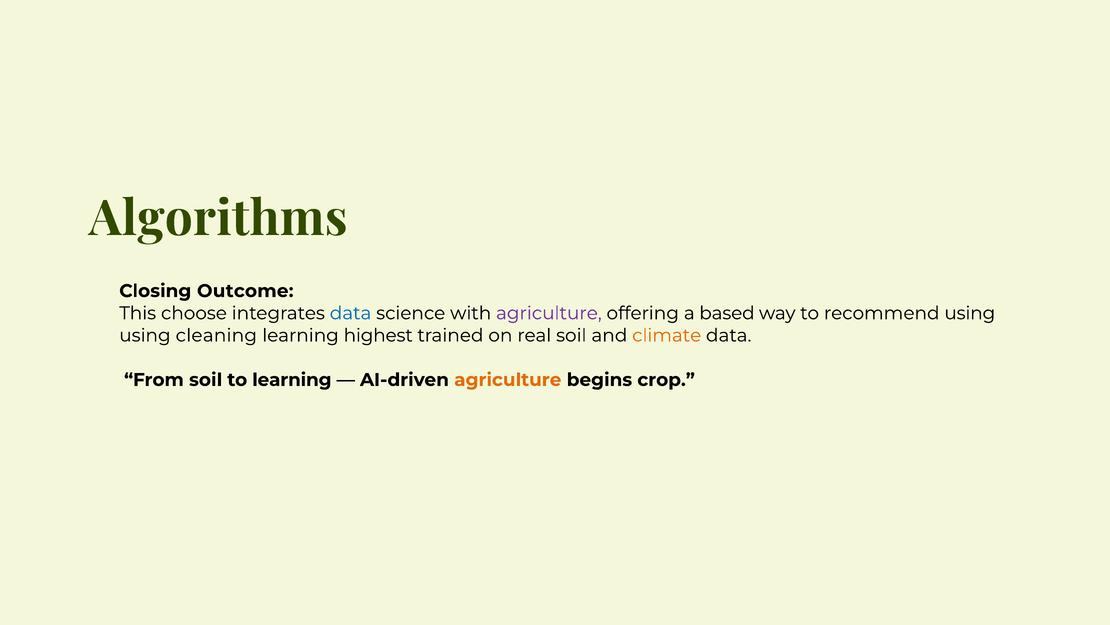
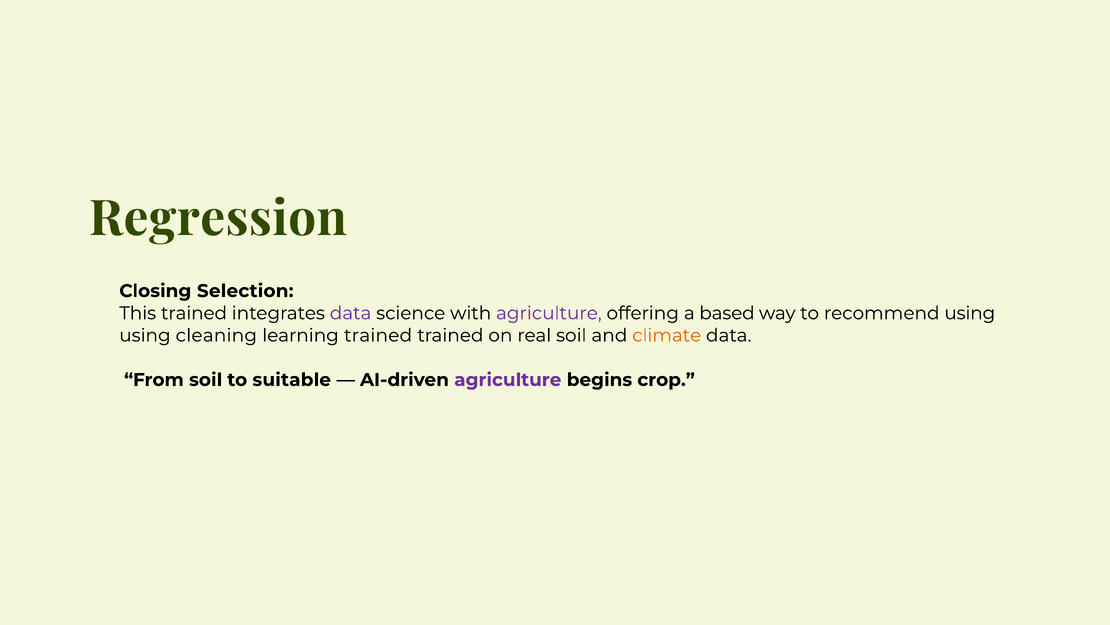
Algorithms: Algorithms -> Regression (218, 219)
Outcome: Outcome -> Selection (245, 291)
This choose: choose -> trained (194, 313)
data colour: blue -> purple (351, 313)
learning highest: highest -> trained (378, 335)
to learning: learning -> suitable (292, 380)
agriculture colour: orange -> purple (508, 380)
